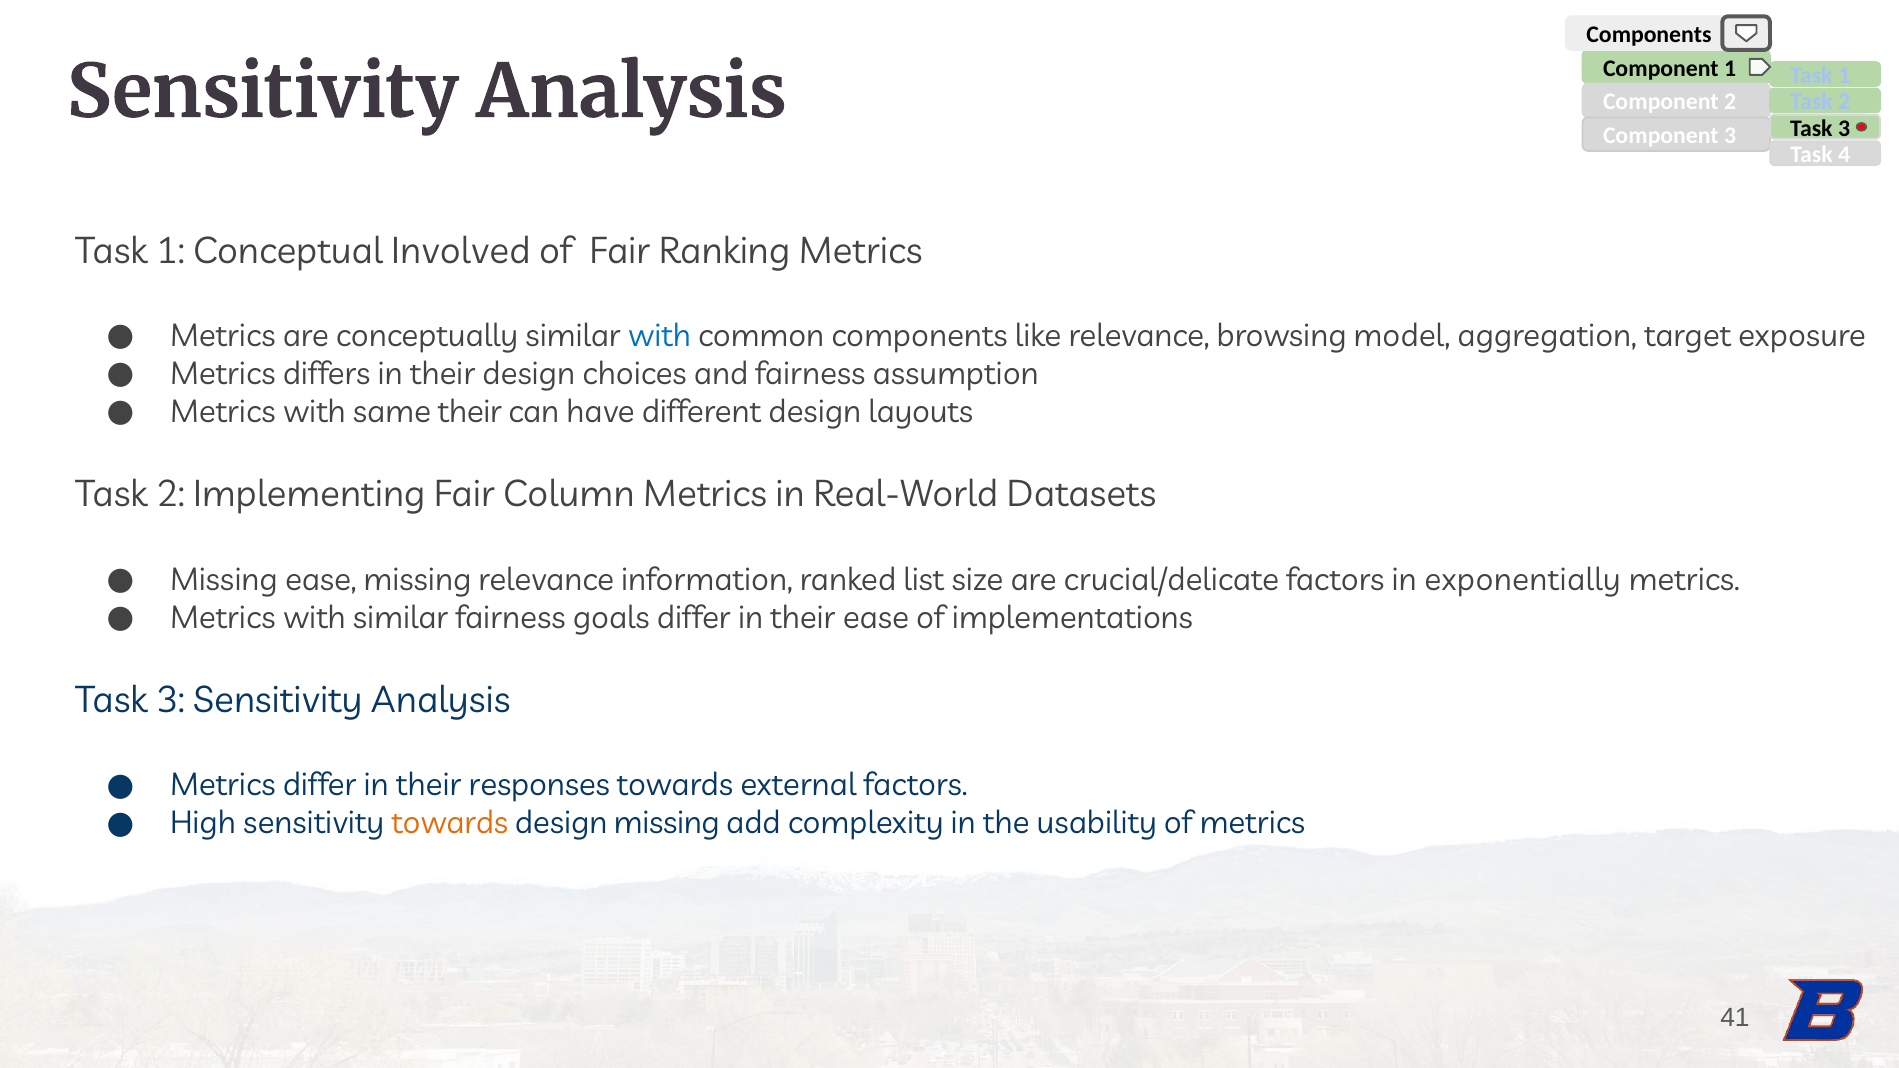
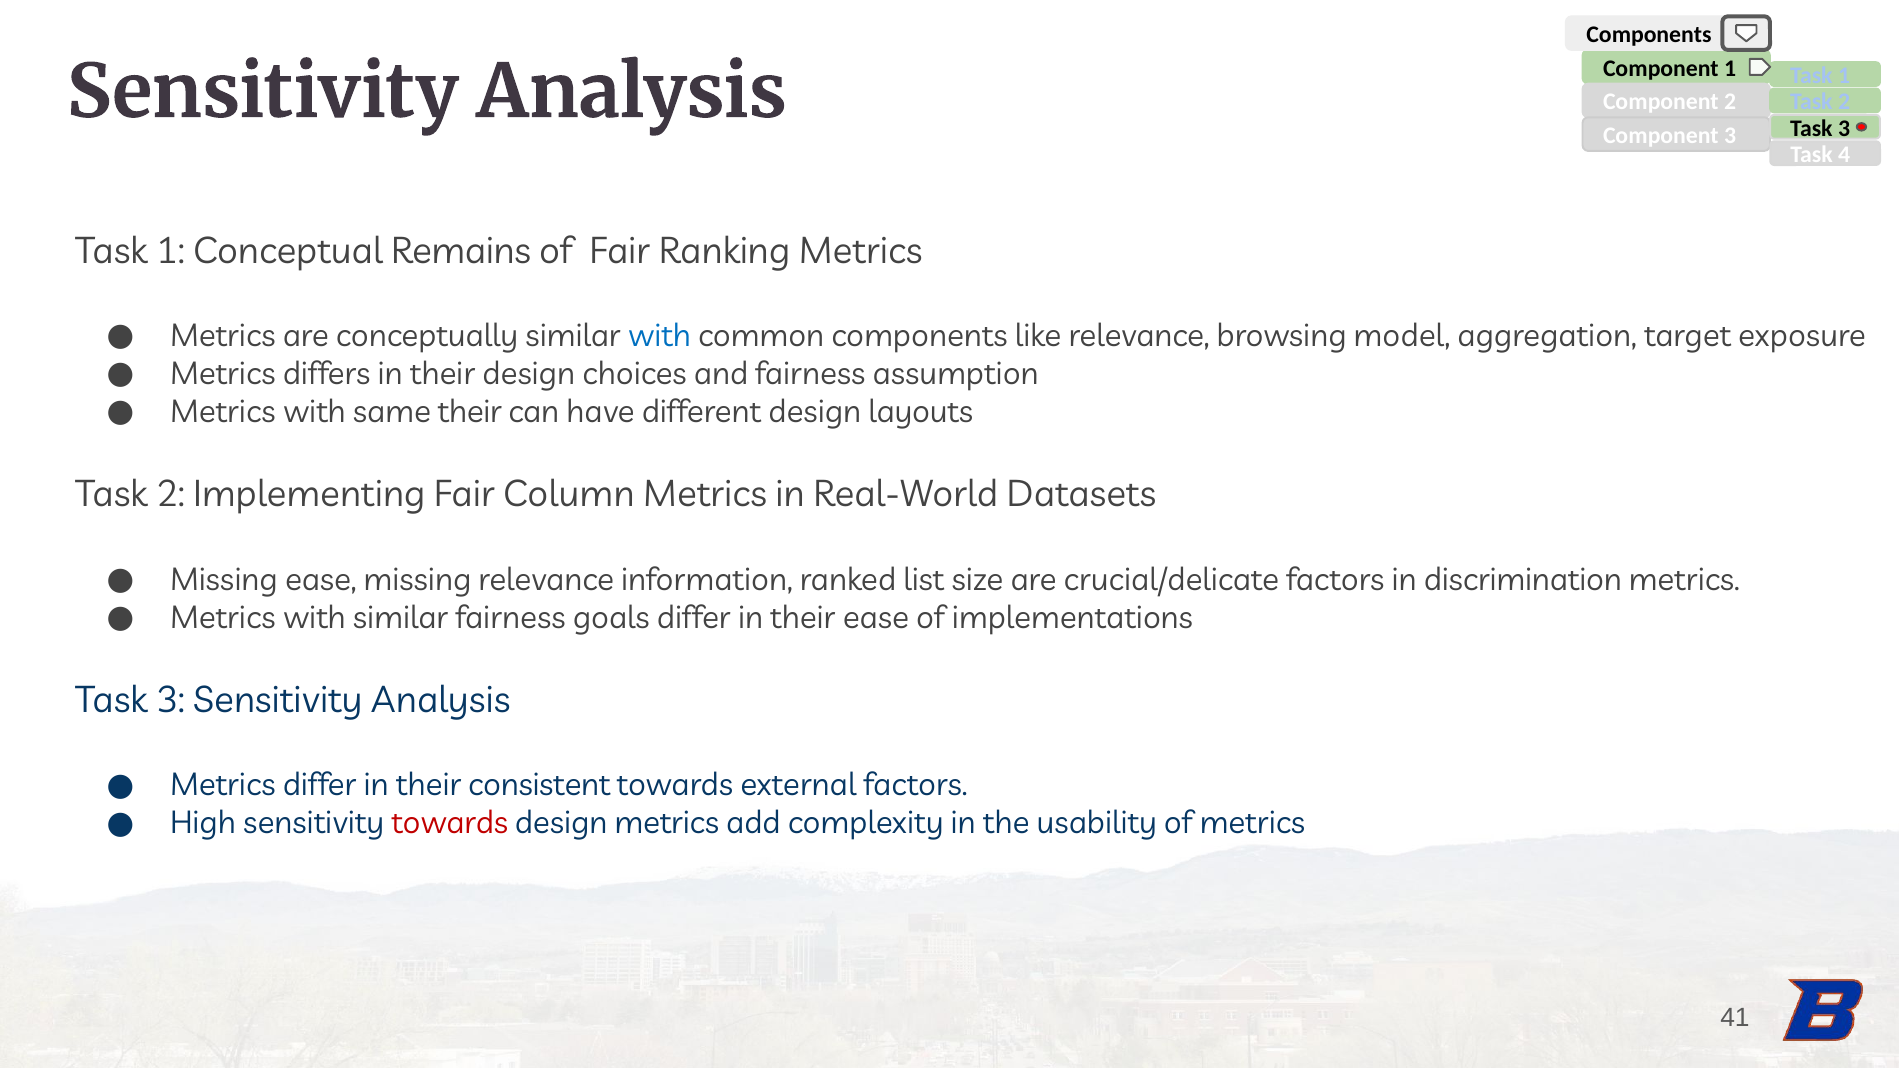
Involved: Involved -> Remains (461, 251)
exponentially: exponentially -> discrimination (1523, 580)
responses: responses -> consistent (539, 786)
towards colour: orange -> red (450, 824)
design missing: missing -> metrics (667, 824)
